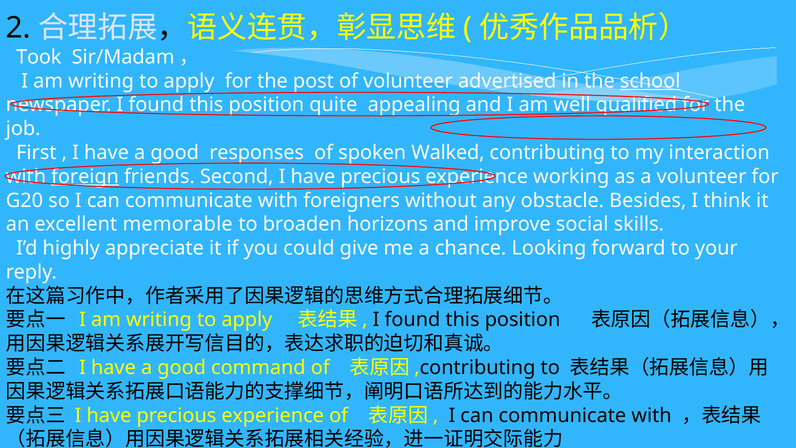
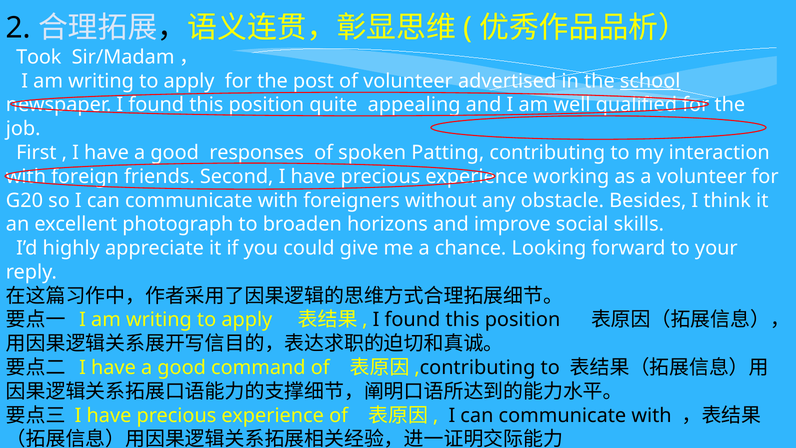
Walked: Walked -> Patting (448, 153)
foreign underline: present -> none (85, 176)
memorable: memorable -> photograph (178, 224)
